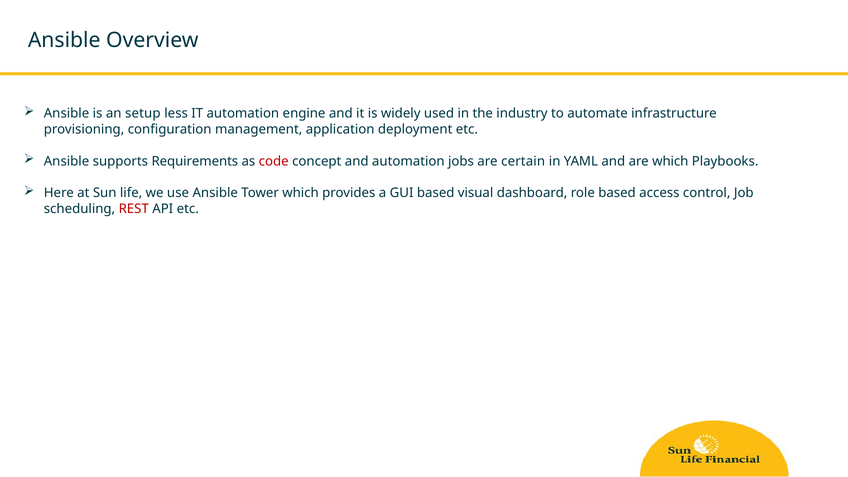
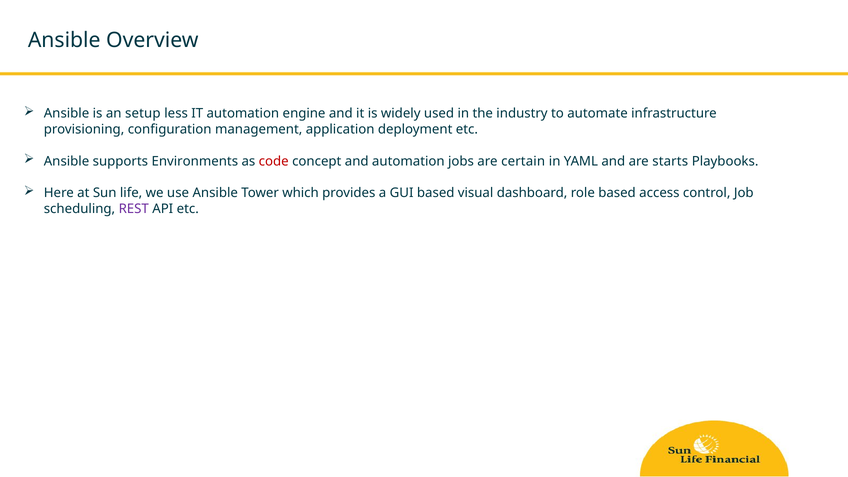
Requirements: Requirements -> Environments (195, 161)
are which: which -> starts (670, 161)
REST colour: red -> purple (134, 209)
